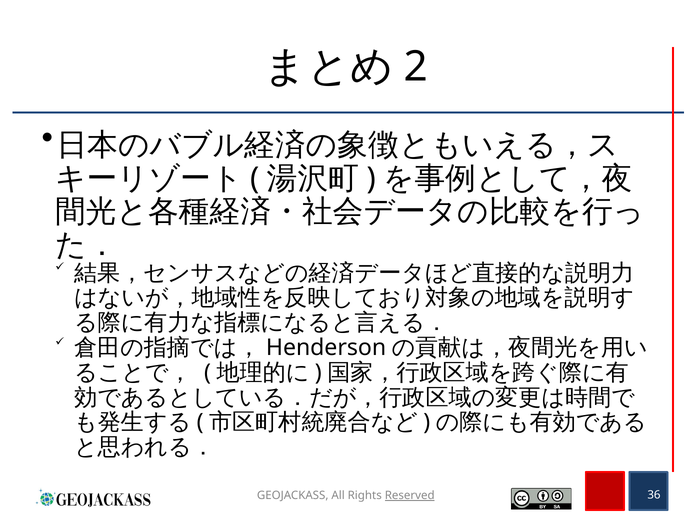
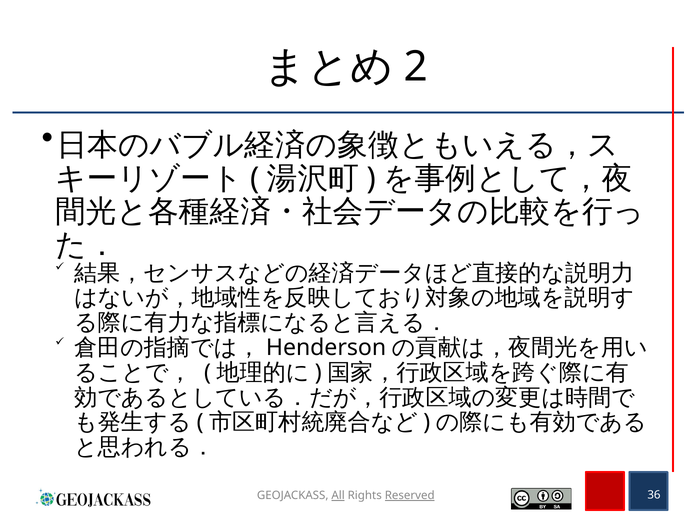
All underline: none -> present (338, 496)
